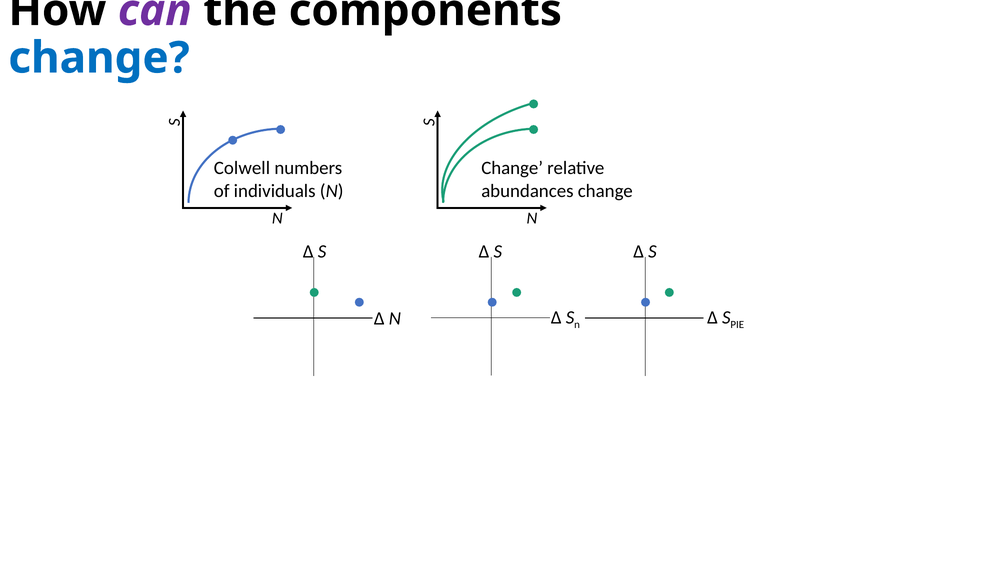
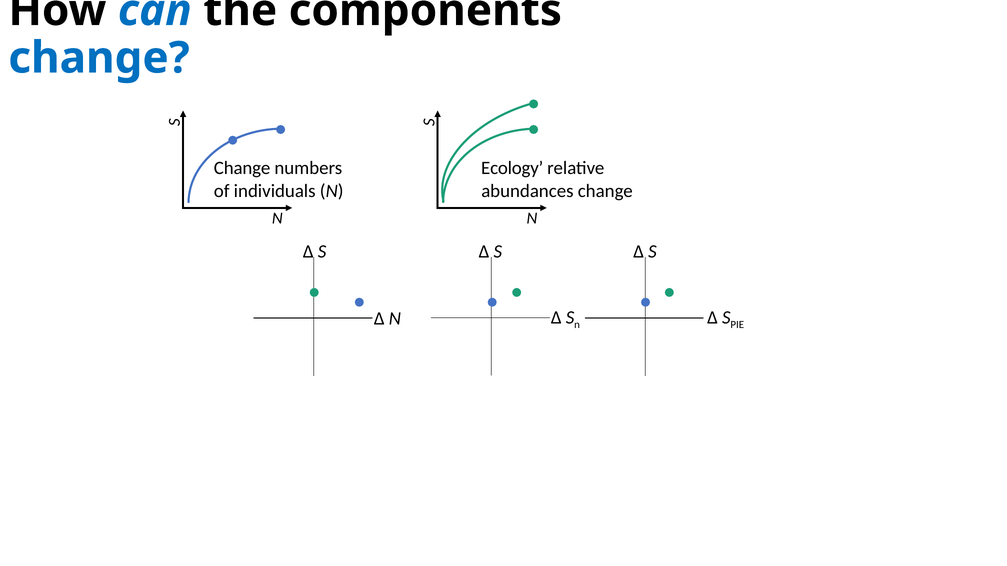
can colour: purple -> blue (155, 11)
Colwell: Colwell -> Change (242, 168)
Change: Change -> Ecology (512, 168)
